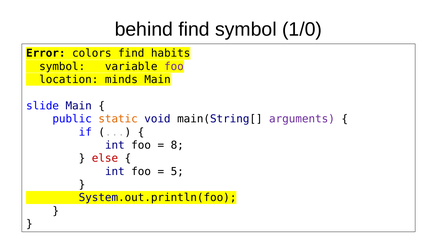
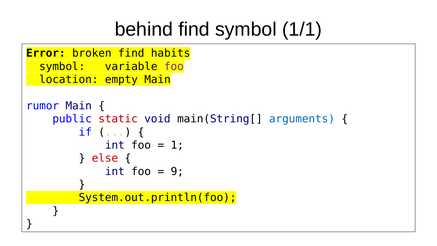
1/0: 1/0 -> 1/1 (302, 29)
colors: colors -> broken (92, 53)
minds: minds -> empty (121, 80)
slide: slide -> rumor (43, 106)
static colour: orange -> red (118, 119)
arguments colour: purple -> blue (302, 119)
8: 8 -> 1 (177, 145)
5: 5 -> 9 (177, 171)
